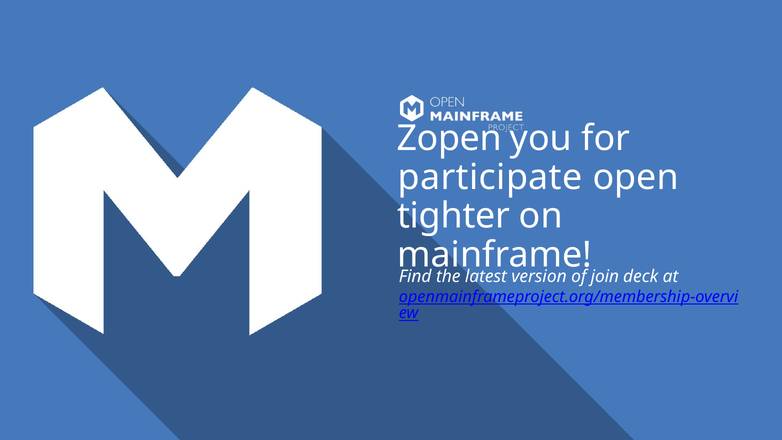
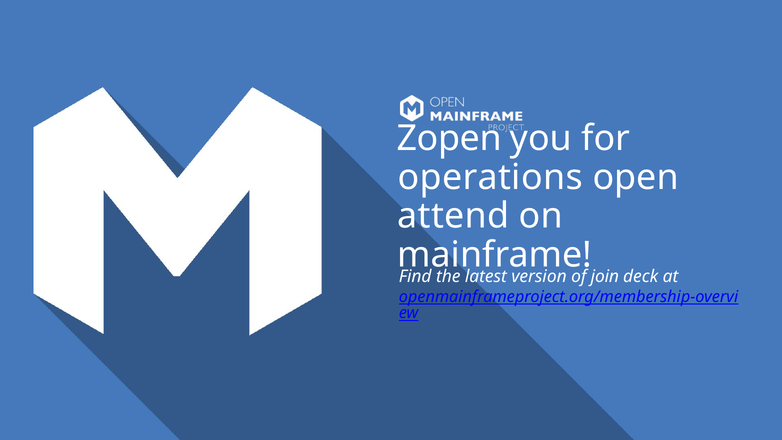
participate: participate -> operations (490, 177)
tighter: tighter -> attend (453, 216)
